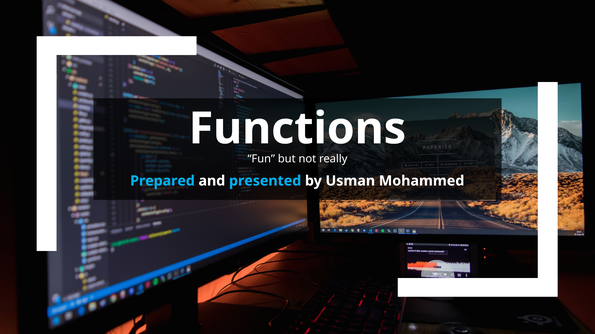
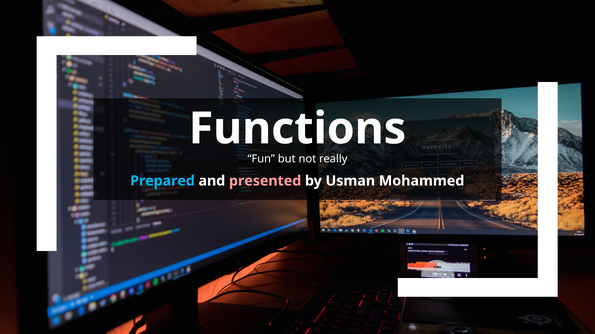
presented colour: light blue -> pink (265, 181)
